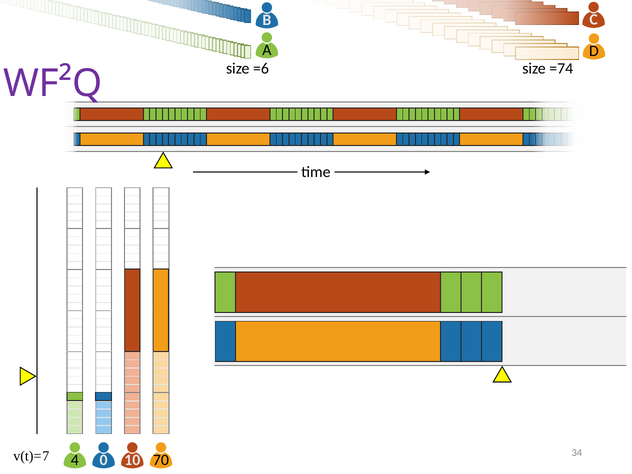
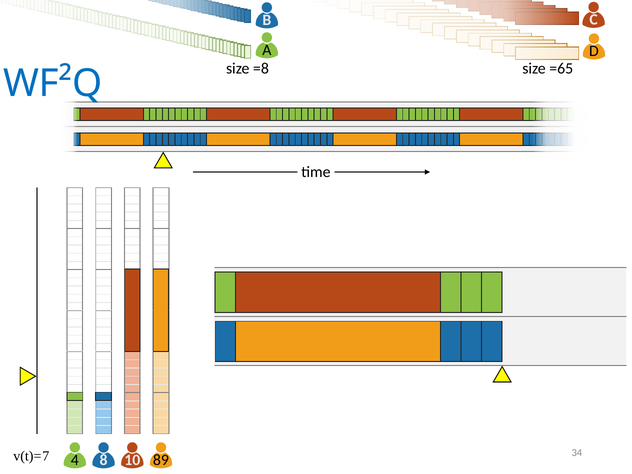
=6: =6 -> =8 (261, 69)
=74: =74 -> =65 (561, 69)
WF²Q colour: purple -> blue (53, 83)
0: 0 -> 8 (104, 460)
70: 70 -> 89 (161, 460)
